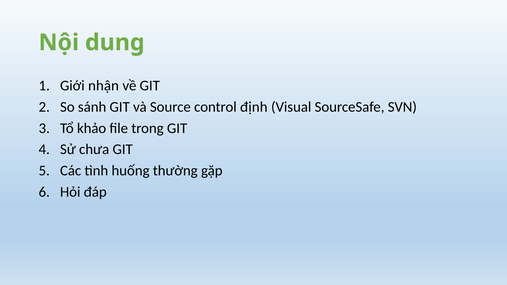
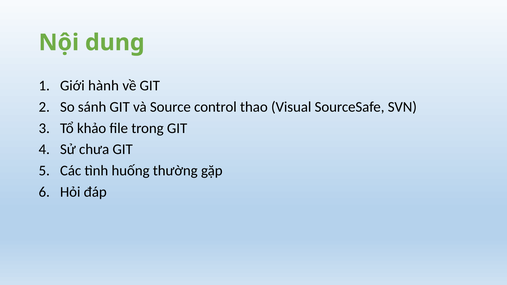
nhận: nhận -> hành (104, 86)
định: định -> thao (254, 107)
